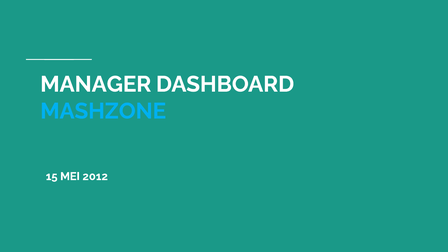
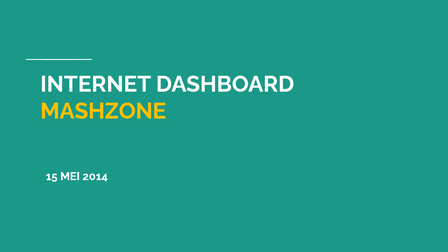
MANAGER: MANAGER -> INTERNET (96, 84)
MASHZONE colour: light blue -> yellow (103, 111)
2012: 2012 -> 2014 (95, 176)
